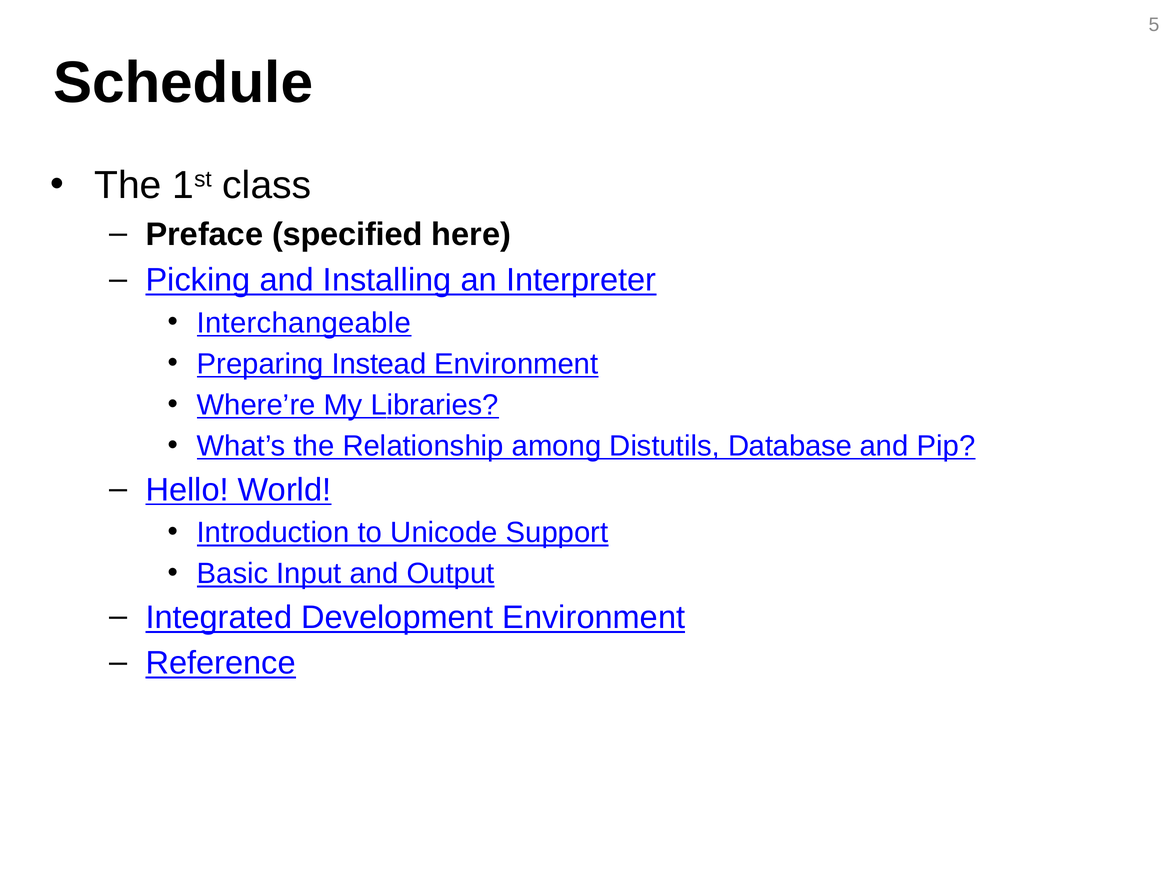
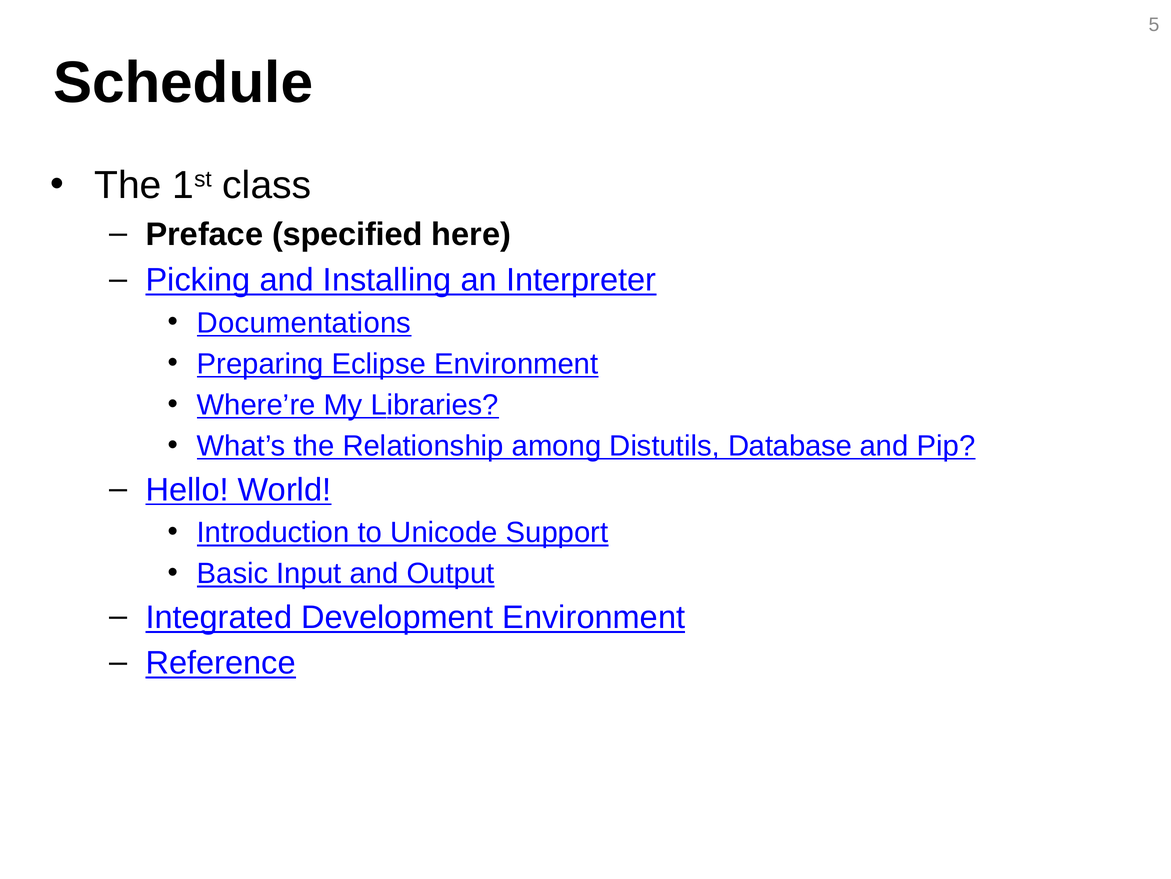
Interchangeable: Interchangeable -> Documentations (304, 323)
Instead: Instead -> Eclipse (379, 364)
